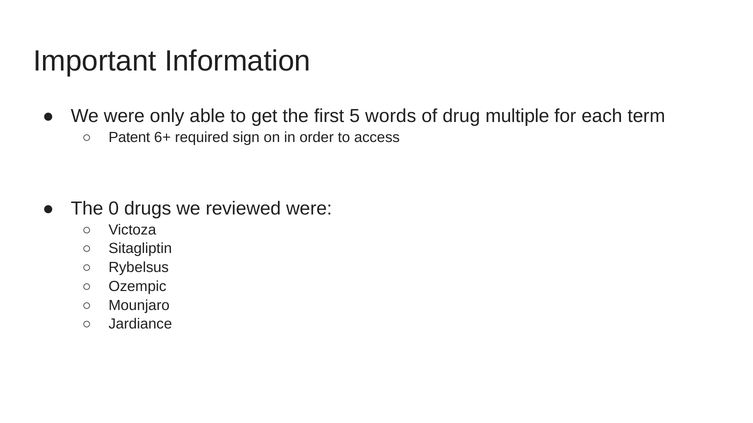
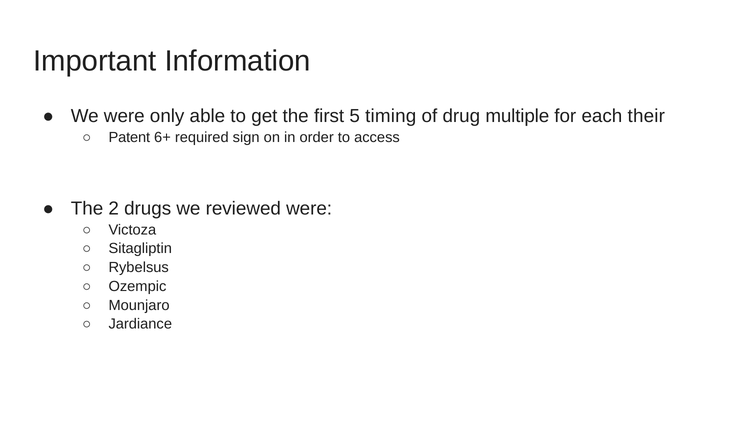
words: words -> timing (391, 116)
term: term -> their (646, 116)
0: 0 -> 2 (114, 209)
